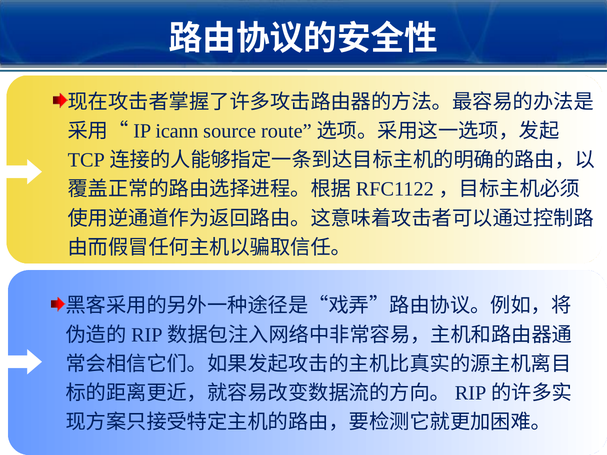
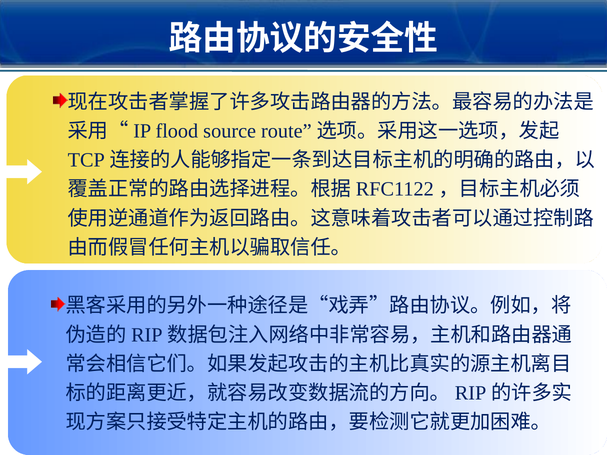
icann: icann -> flood (177, 131)
